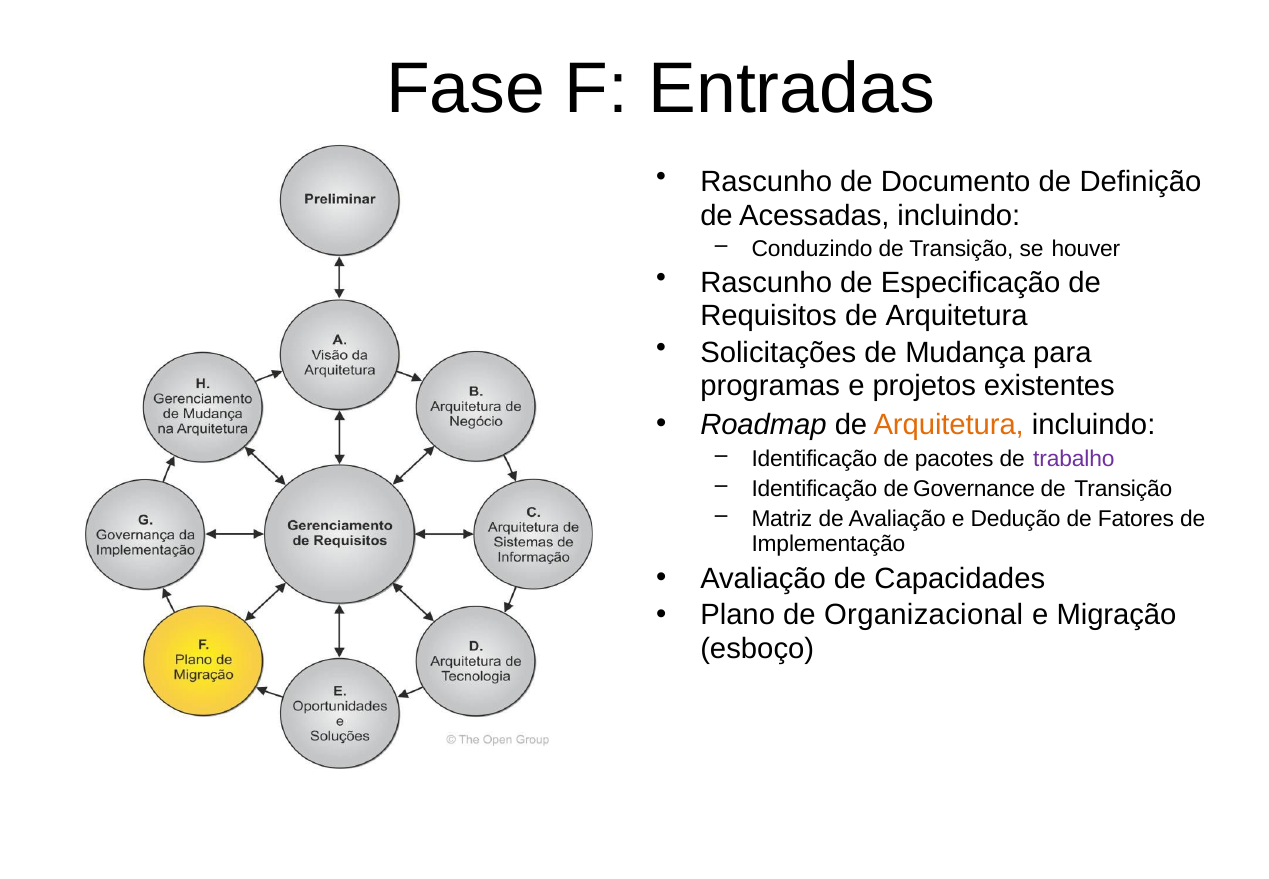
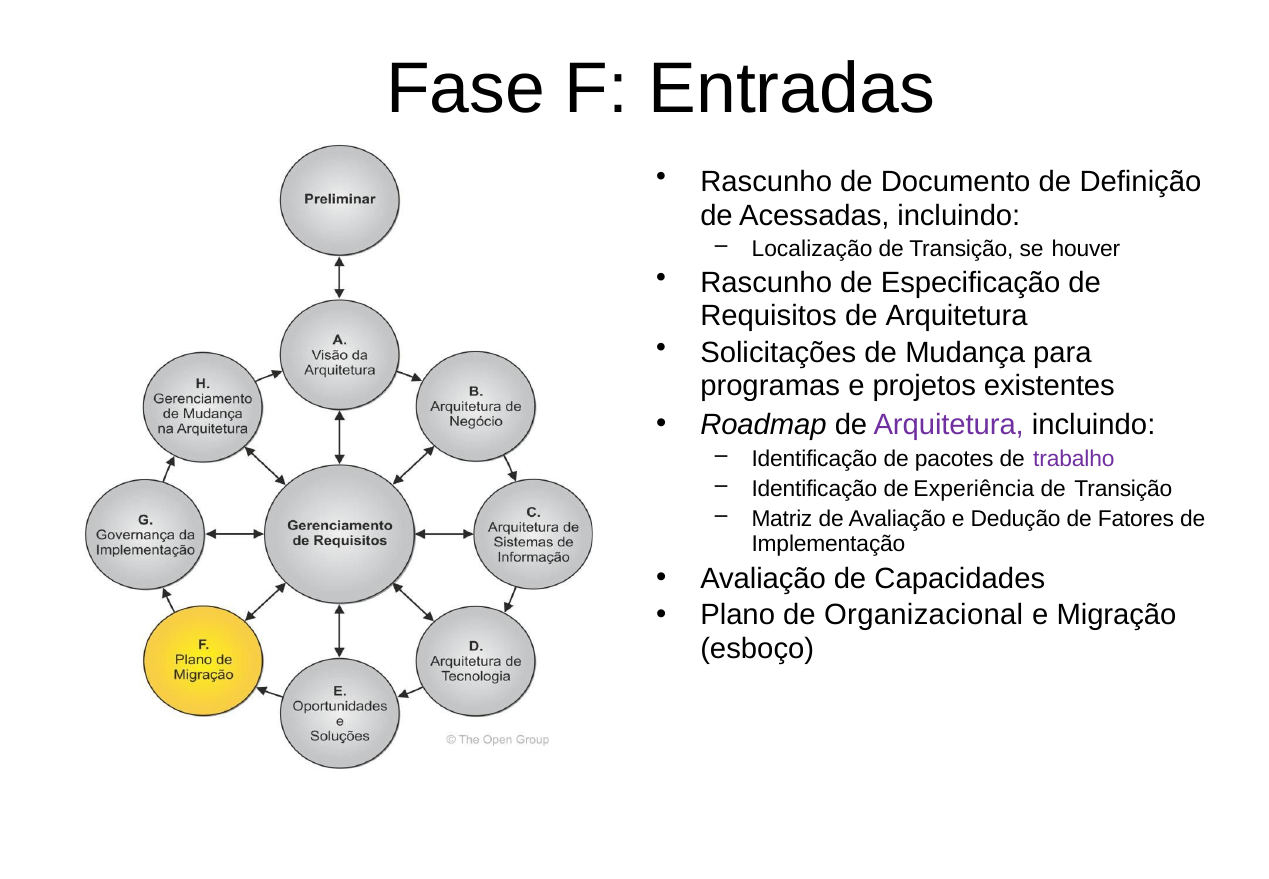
Conduzindo: Conduzindo -> Localização (812, 249)
Arquitetura colour: orange -> purple (949, 424)
Governance: Governance -> Experiência (974, 488)
